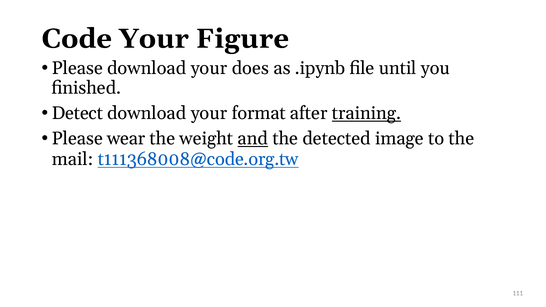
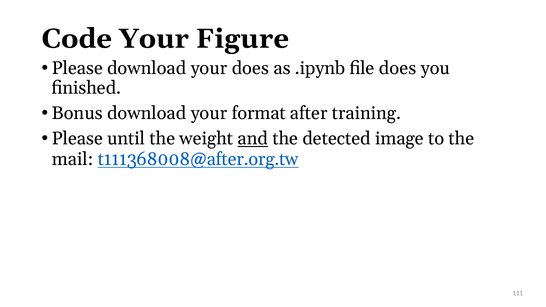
file until: until -> does (398, 68)
Detect: Detect -> Bonus (77, 113)
training underline: present -> none (367, 113)
wear: wear -> until (126, 139)
t111368008@code.org.tw: t111368008@code.org.tw -> t111368008@after.org.tw (198, 159)
